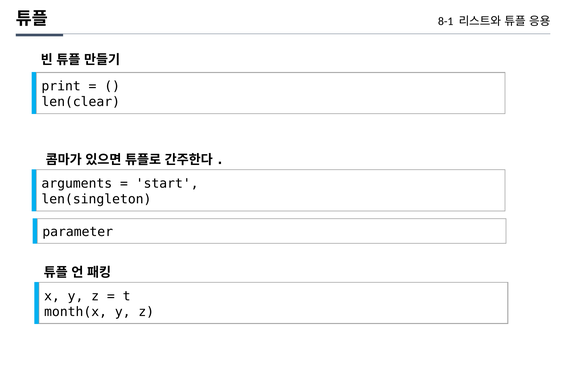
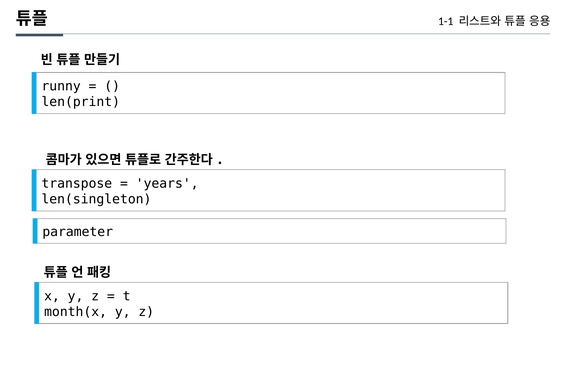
8-1: 8-1 -> 1-1 (446, 21)
print: print -> runny (61, 86)
len(clear: len(clear -> len(print (81, 102)
arguments: arguments -> transpose (77, 183)
start: start -> years (167, 183)
